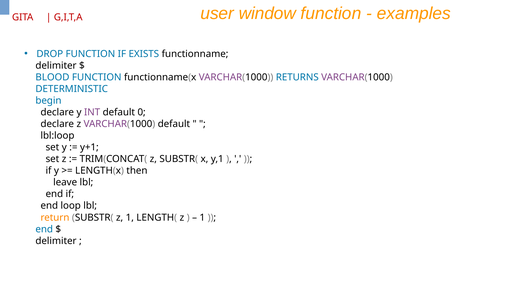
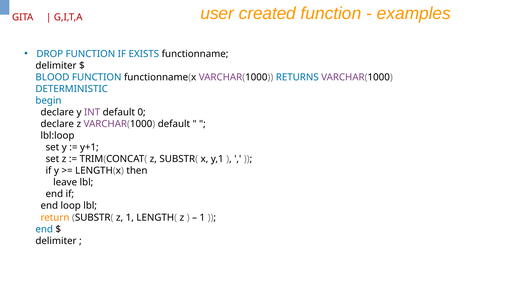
window: window -> created (267, 14)
